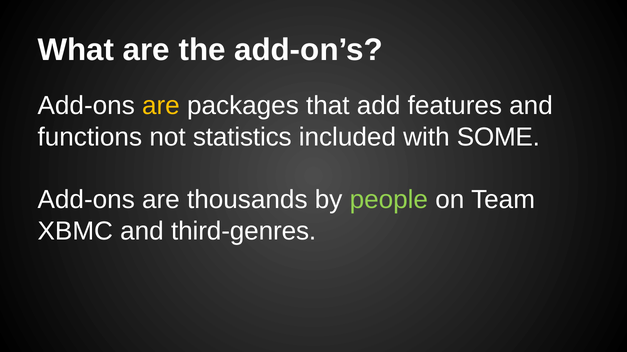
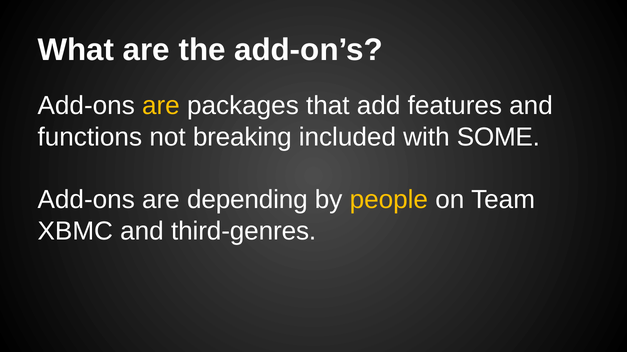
statistics: statistics -> breaking (242, 137)
thousands: thousands -> depending (247, 200)
people colour: light green -> yellow (389, 200)
